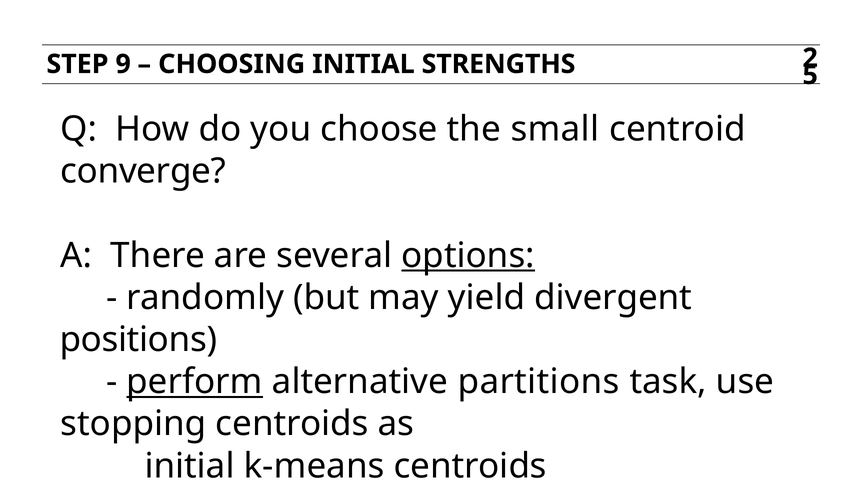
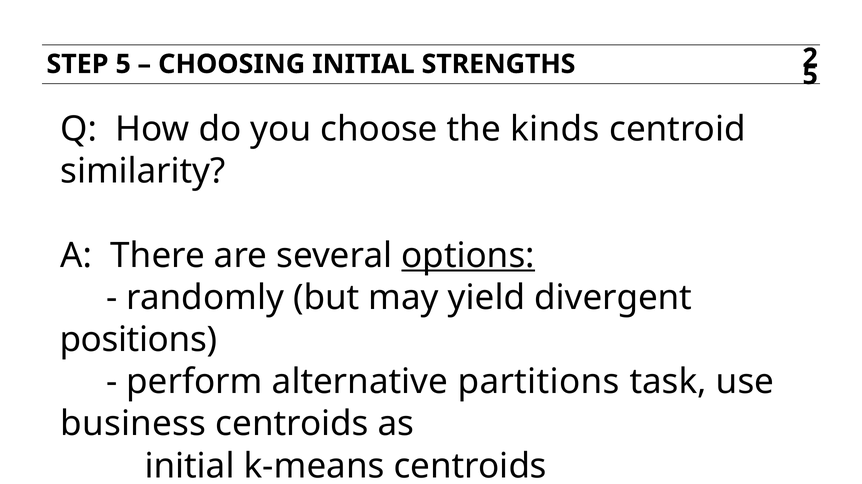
STEP 9: 9 -> 5 (123, 64)
small: small -> kinds (555, 129)
converge: converge -> similarity (143, 171)
perform underline: present -> none (195, 382)
stopping: stopping -> business (133, 424)
